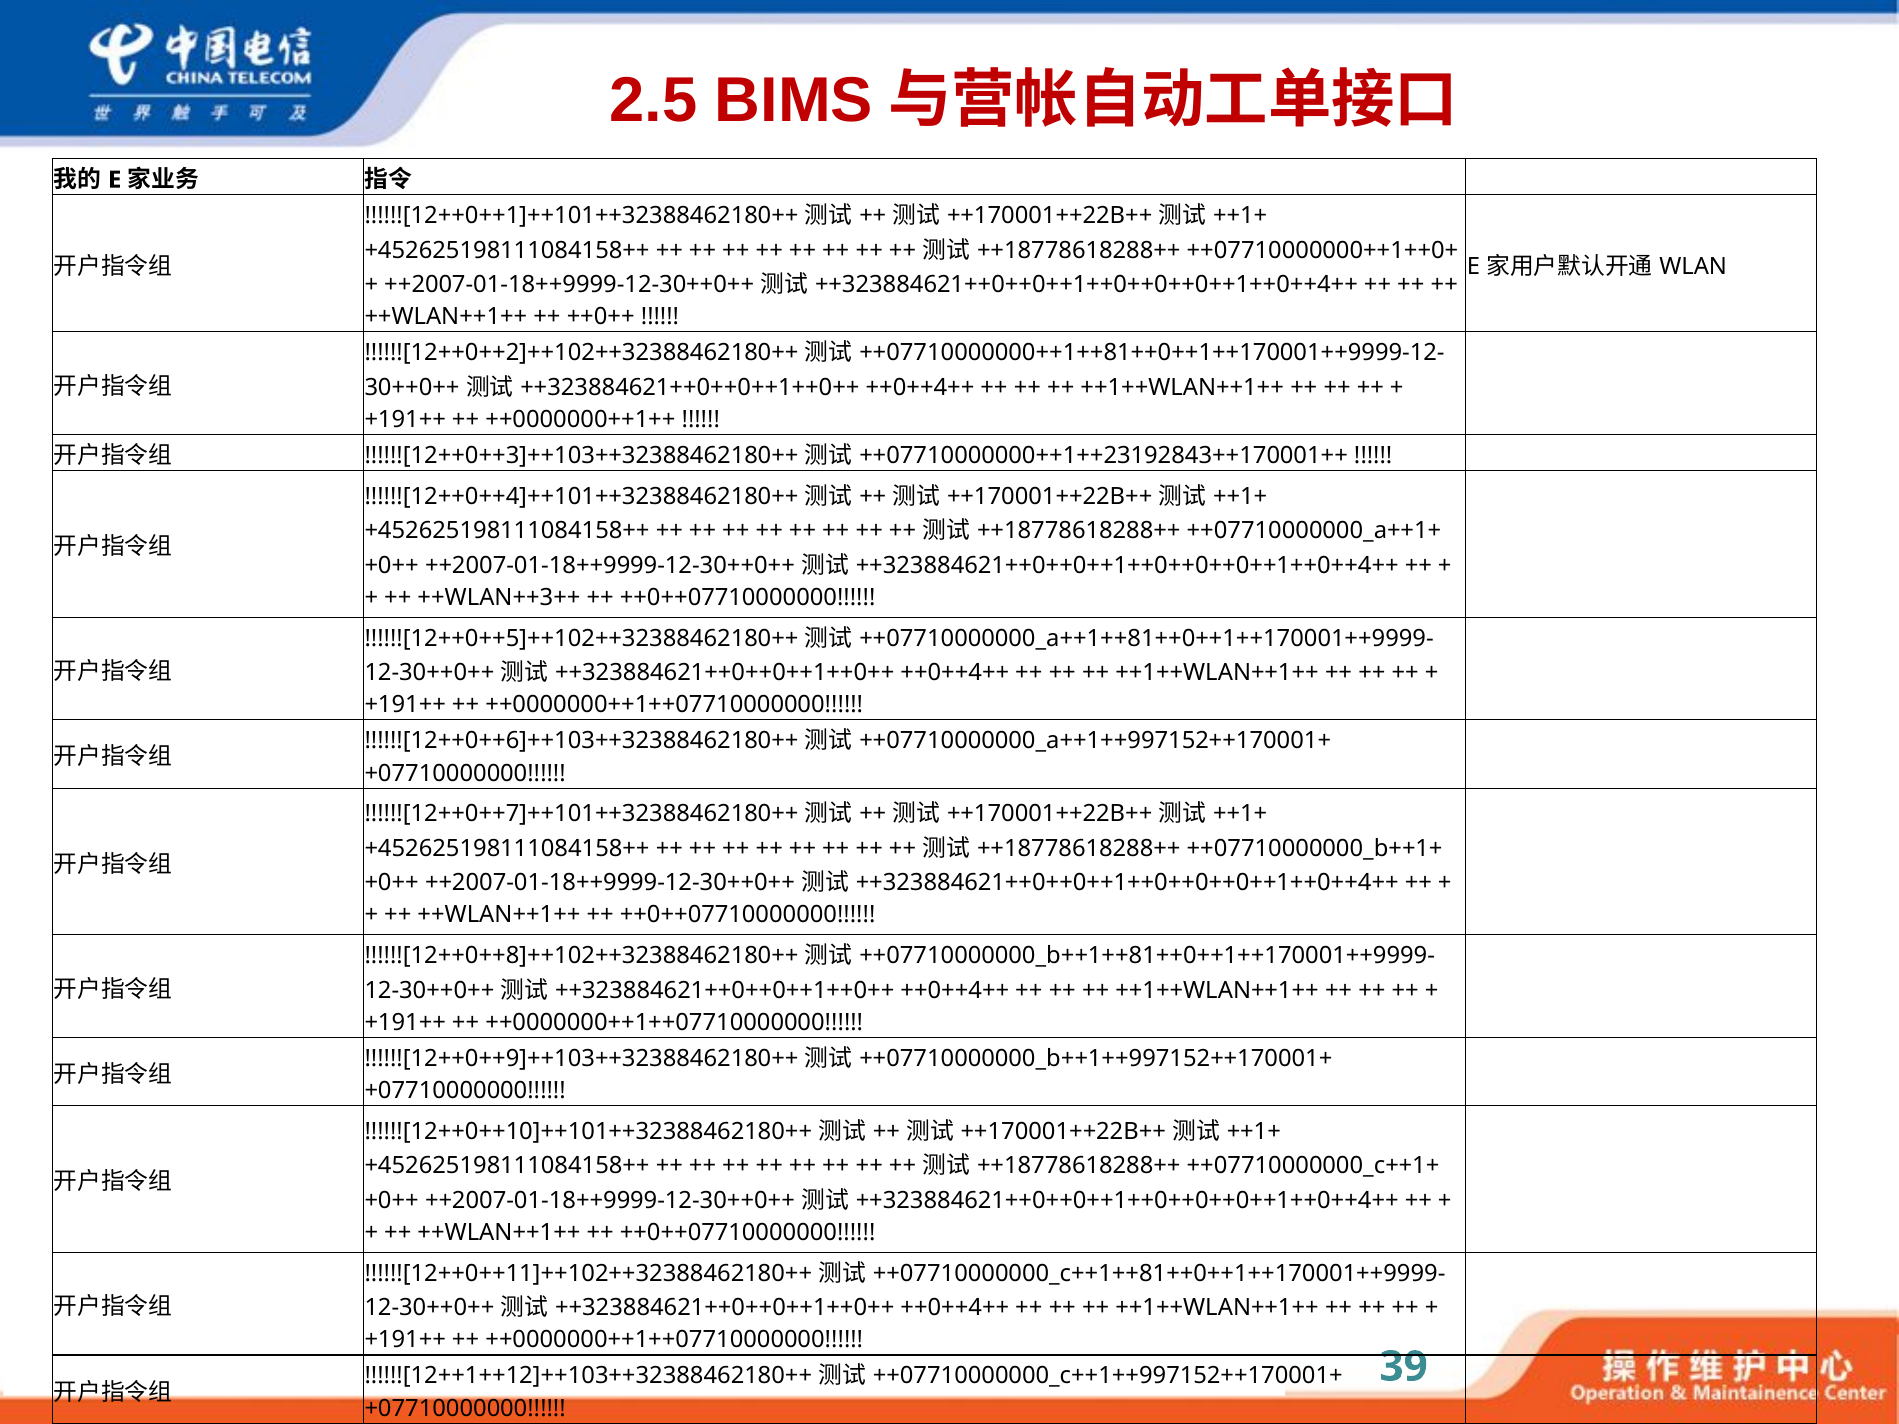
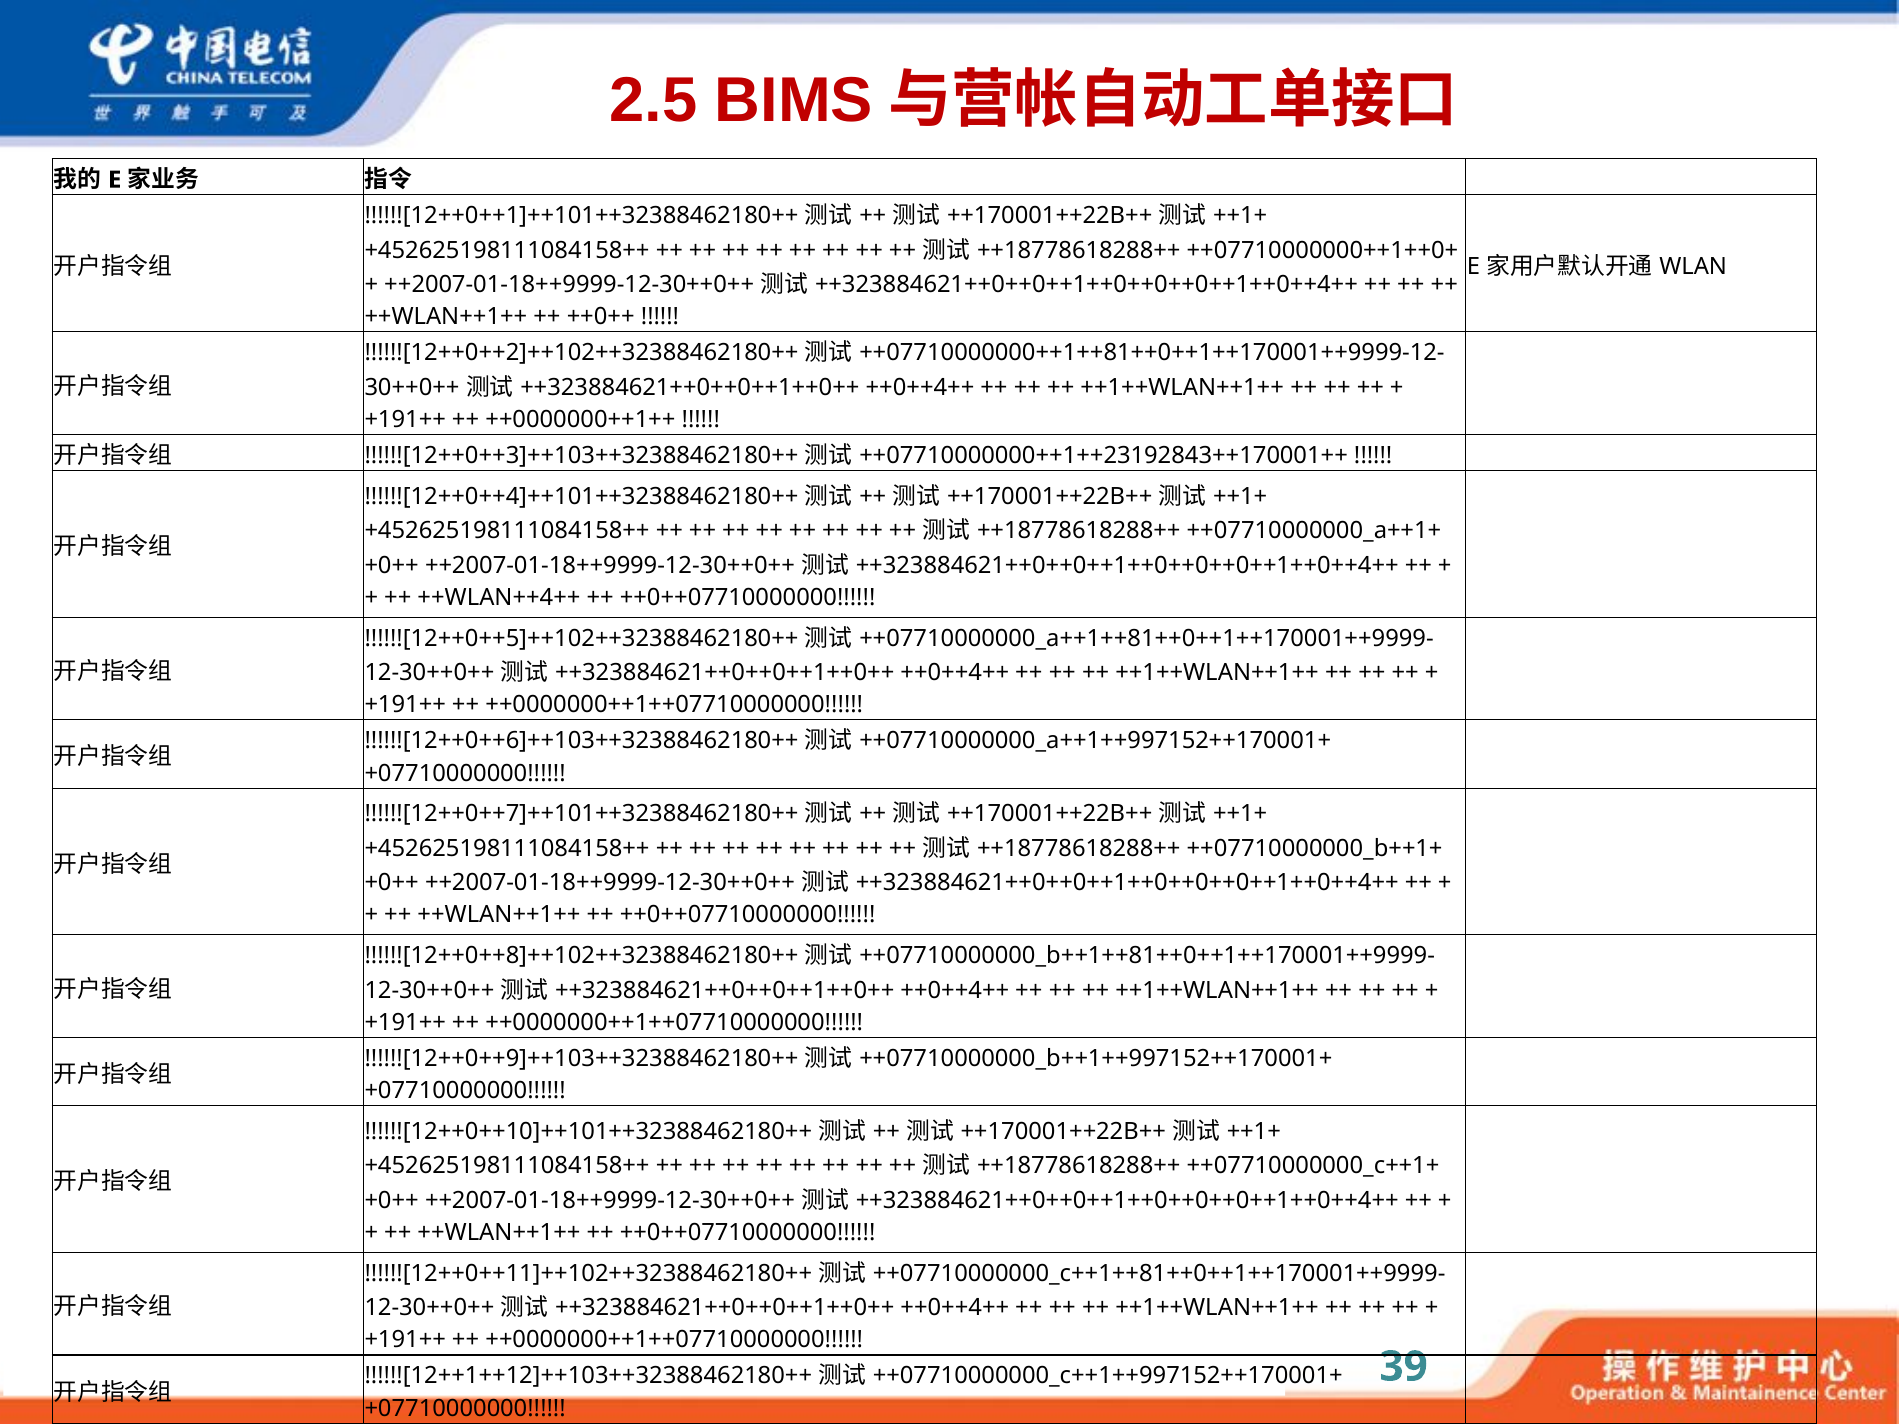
++WLAN++3++: ++WLAN++3++ -> ++WLAN++4++ (499, 598)
